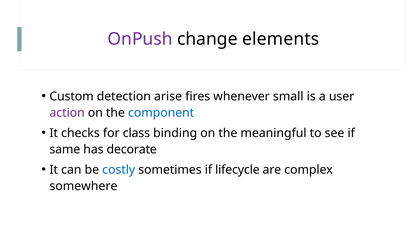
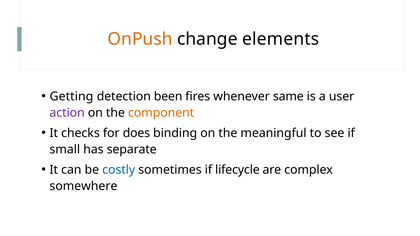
OnPush colour: purple -> orange (140, 39)
Custom: Custom -> Getting (71, 97)
arise: arise -> been (168, 97)
small: small -> same (288, 97)
component colour: blue -> orange (161, 113)
class: class -> does (136, 133)
same: same -> small (65, 149)
decorate: decorate -> separate (132, 149)
